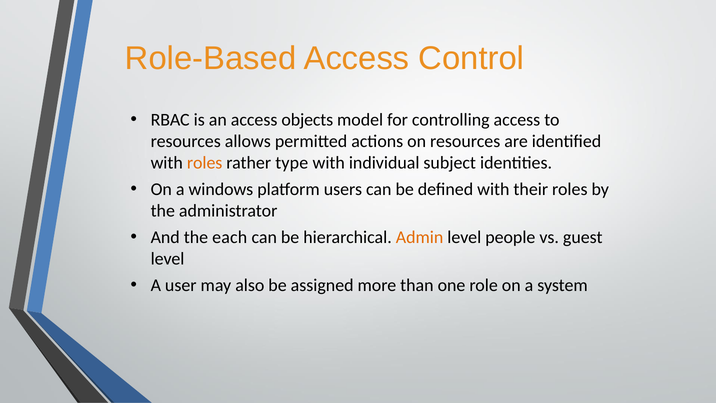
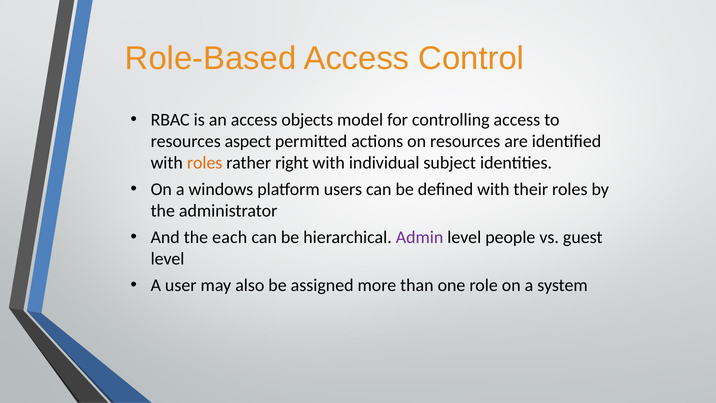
allows: allows -> aspect (248, 141)
type: type -> right (292, 163)
Admin colour: orange -> purple (420, 237)
